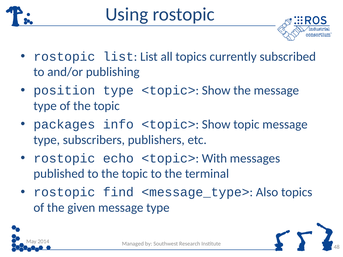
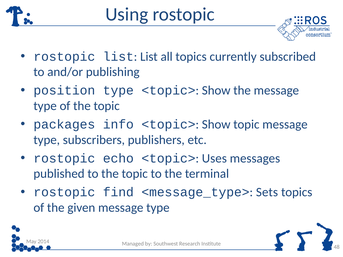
With: With -> Uses (214, 158)
Also: Also -> Sets (267, 192)
